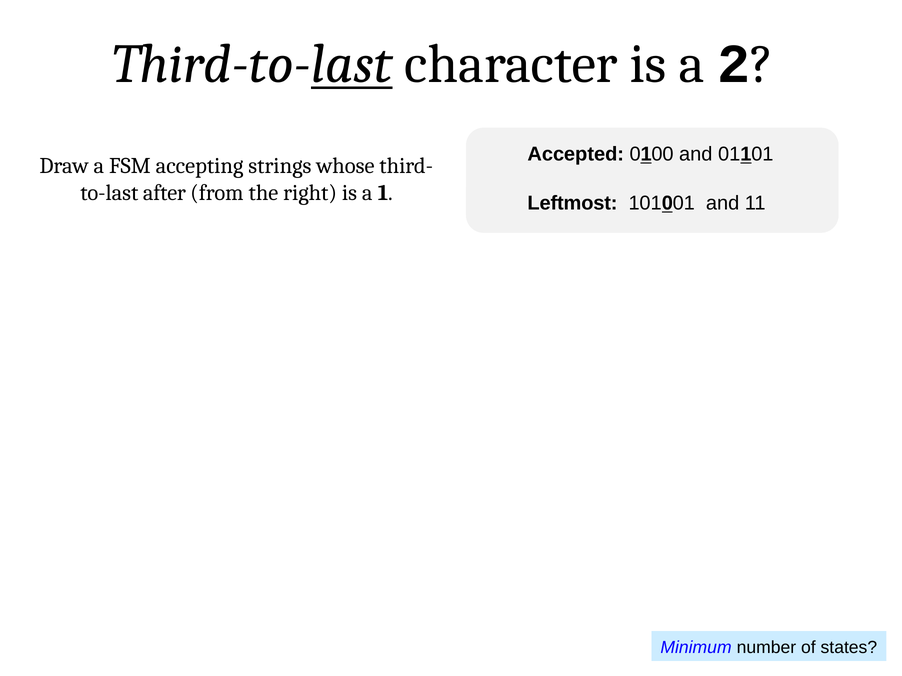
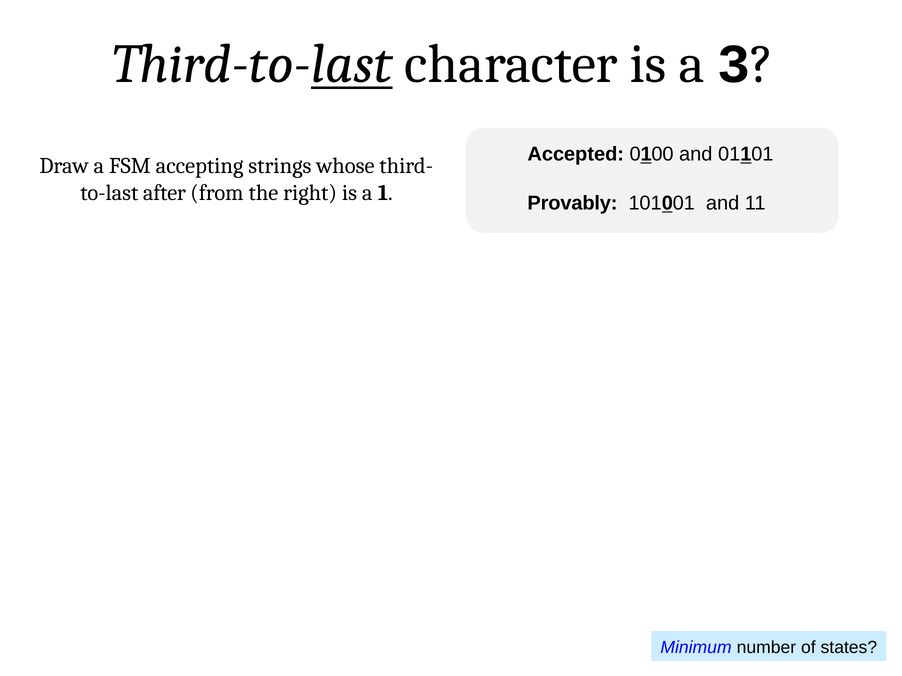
2: 2 -> 3 (734, 64)
Leftmost: Leftmost -> Provably (572, 203)
